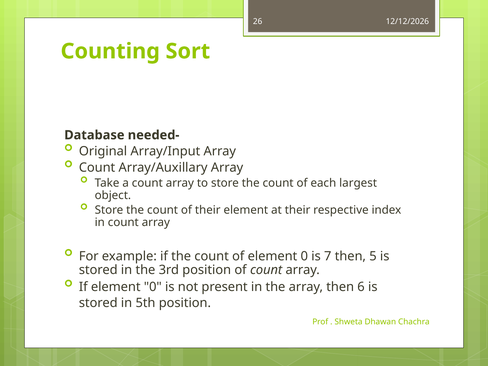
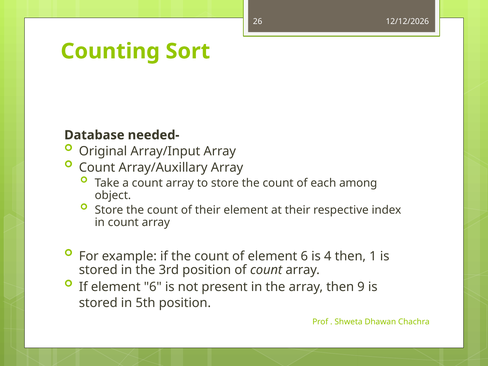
largest: largest -> among (358, 183)
of element 0: 0 -> 6 (304, 256)
7: 7 -> 4 (328, 256)
5: 5 -> 1 (373, 256)
If element 0: 0 -> 6 (153, 287)
6: 6 -> 9 (361, 287)
